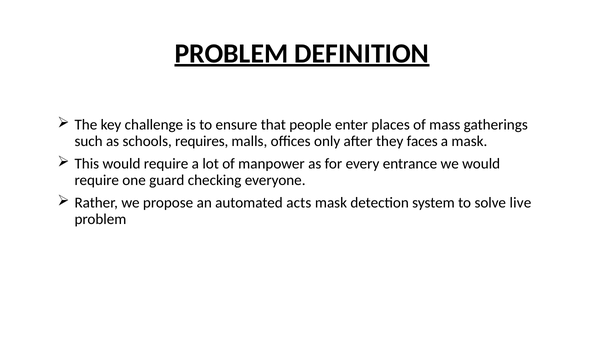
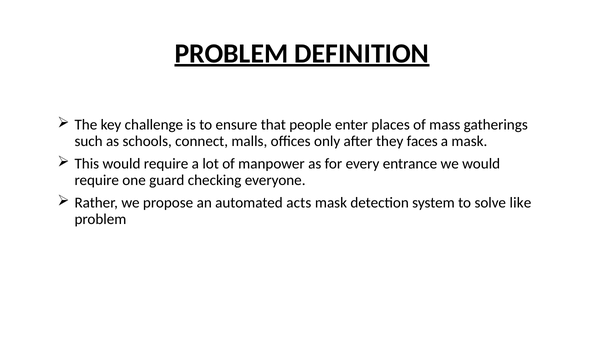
requires: requires -> connect (202, 141)
live: live -> like (520, 203)
